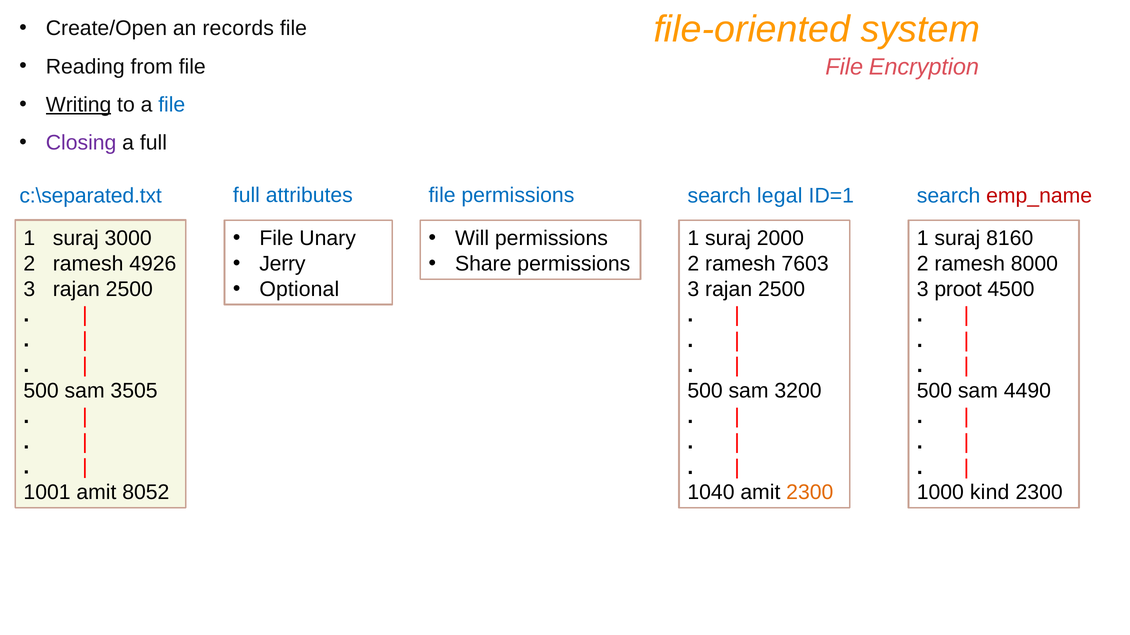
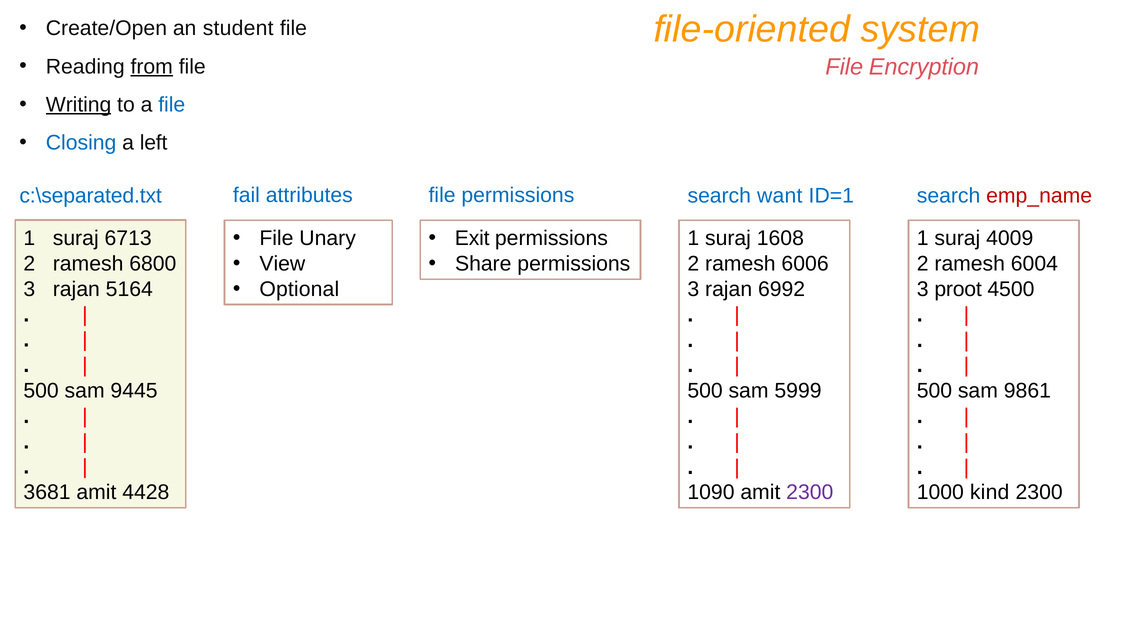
records: records -> student (238, 29)
from underline: none -> present (152, 67)
Closing colour: purple -> blue (81, 143)
a full: full -> left (154, 143)
full: full -> fail (246, 195)
legal: legal -> want (780, 196)
Will: Will -> Exit (472, 239)
3000: 3000 -> 6713 (128, 239)
2000: 2000 -> 1608 (780, 239)
8160: 8160 -> 4009 (1010, 239)
Jerry: Jerry -> View (282, 264)
4926: 4926 -> 6800 (153, 264)
7603: 7603 -> 6006 (805, 264)
8000: 8000 -> 6004 (1034, 264)
2500: 2500 -> 5164 (129, 289)
2500: 2500 -> 6992 (782, 290)
3505: 3505 -> 9445 (134, 391)
3200: 3200 -> 5999 (798, 391)
4490: 4490 -> 9861 (1027, 391)
1001: 1001 -> 3681 (47, 493)
8052: 8052 -> 4428 (146, 493)
1040: 1040 -> 1090 (711, 493)
2300 colour: orange -> purple (810, 493)
